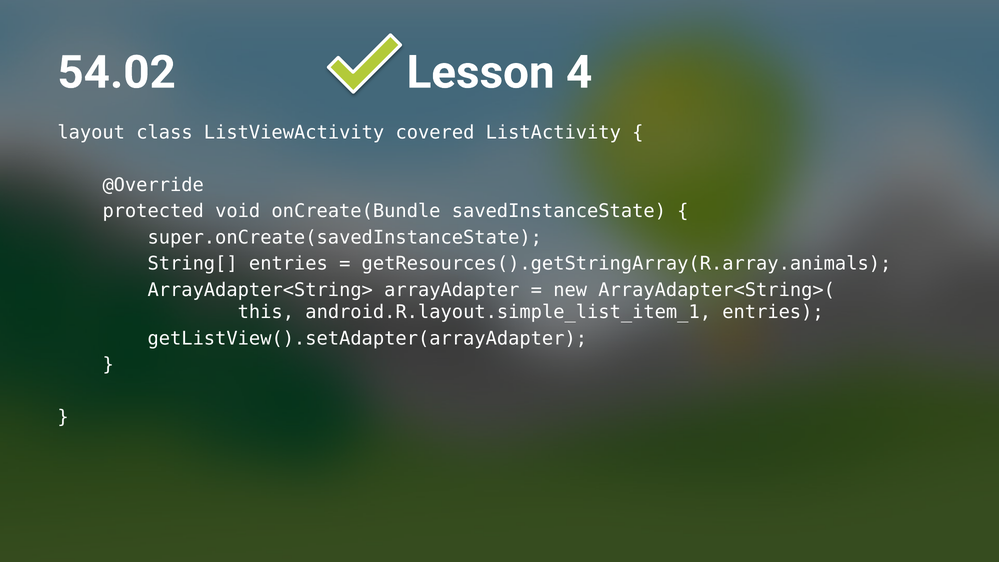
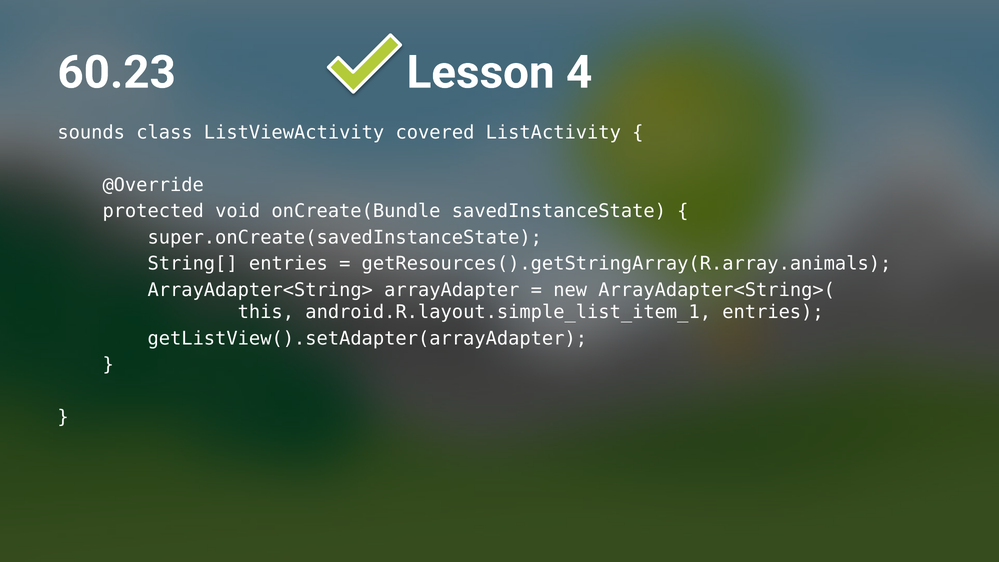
54.02: 54.02 -> 60.23 (117, 73)
layout: layout -> sounds (91, 132)
